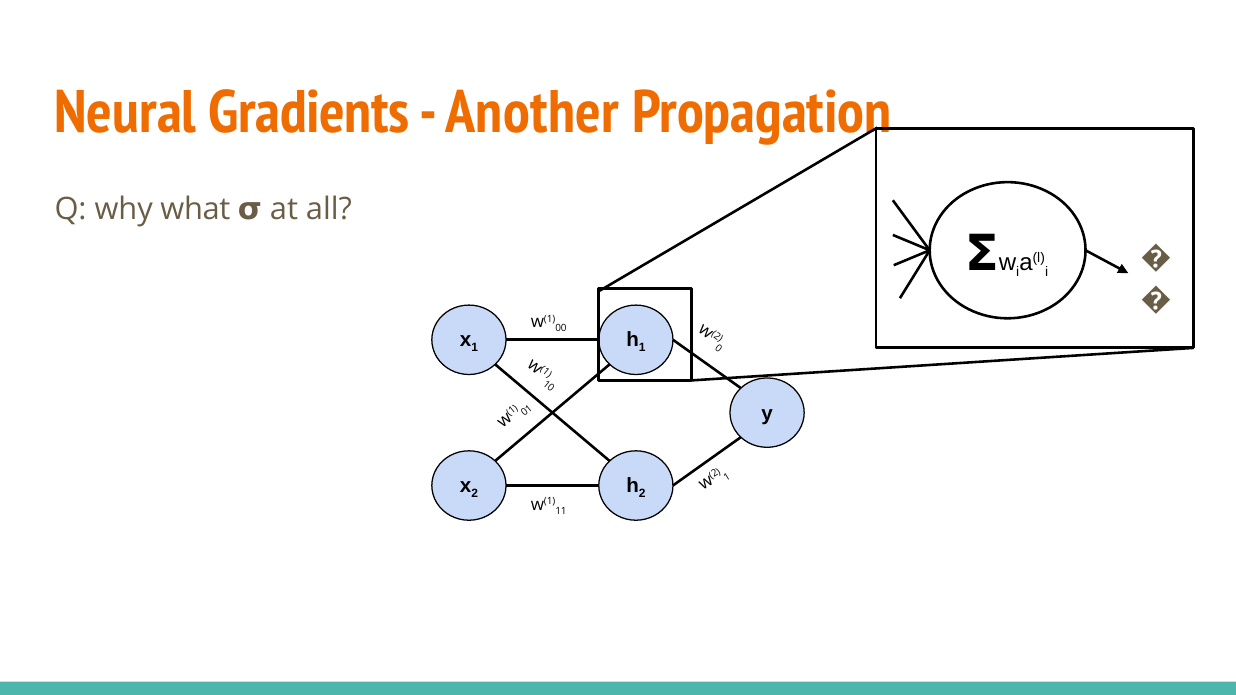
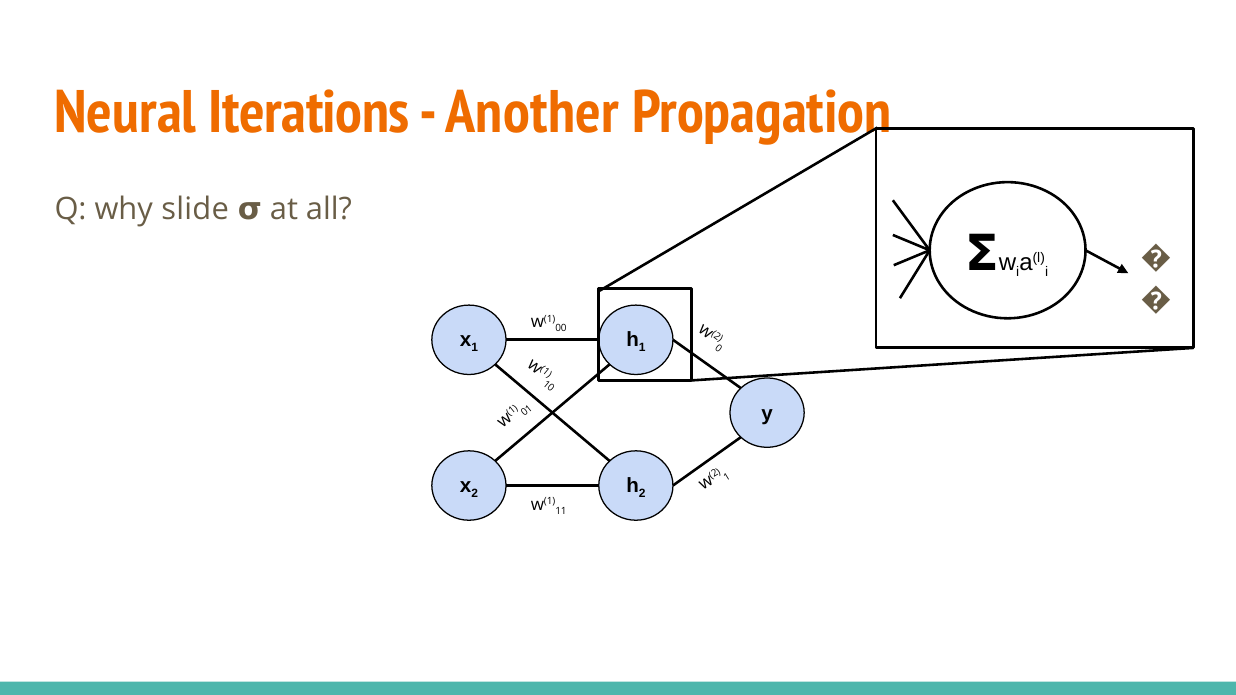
Gradients: Gradients -> Iterations (309, 113)
what: what -> slide (195, 210)
